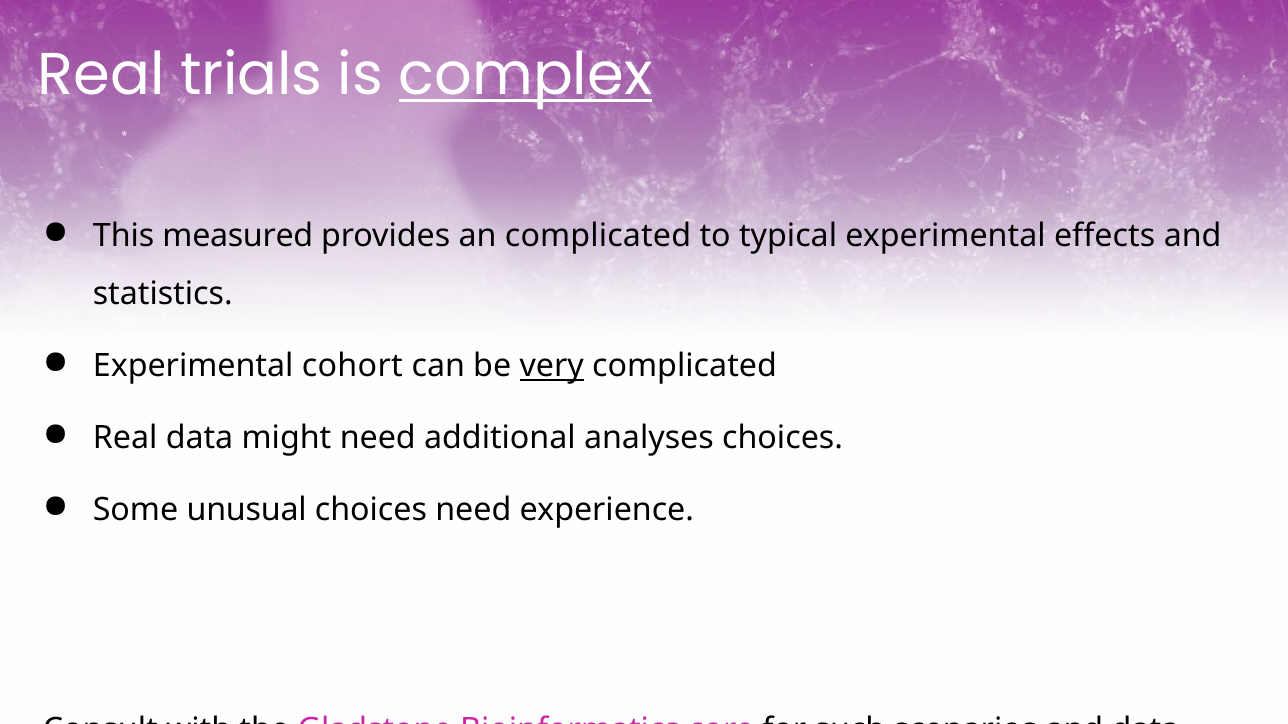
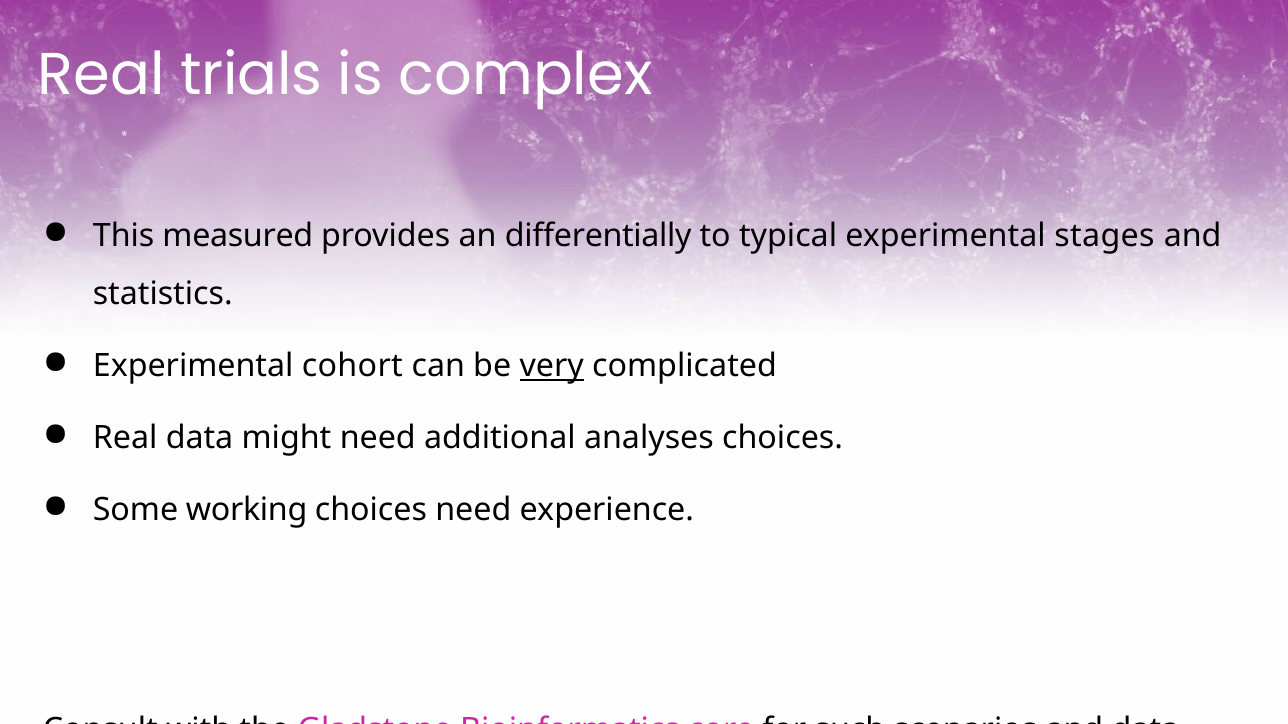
complex underline: present -> none (526, 75)
an complicated: complicated -> differentially (598, 236)
effects: effects -> stages (1105, 236)
unusual: unusual -> working (247, 511)
